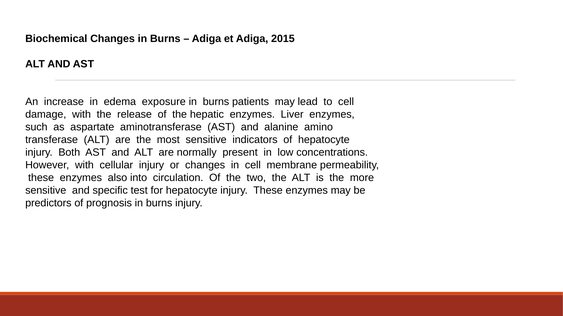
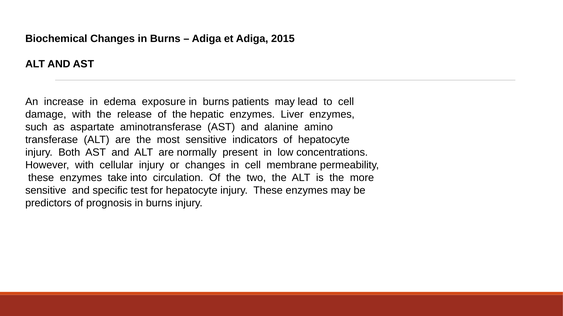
also: also -> take (118, 178)
